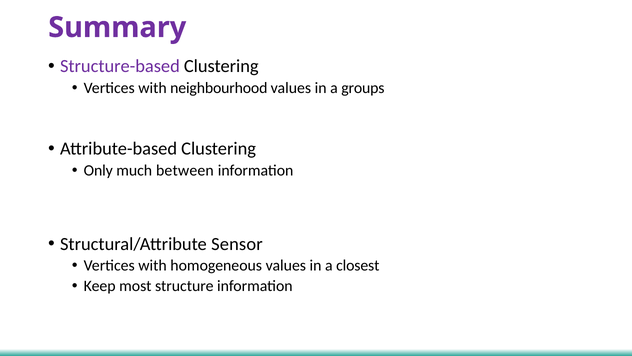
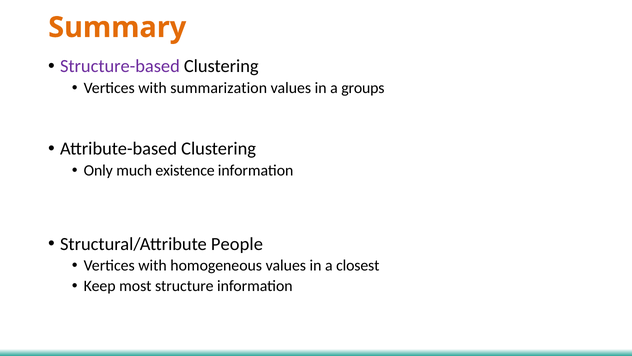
Summary colour: purple -> orange (117, 27)
neighbourhood: neighbourhood -> summarization (219, 88)
between: between -> existence (185, 170)
Sensor: Sensor -> People (237, 244)
